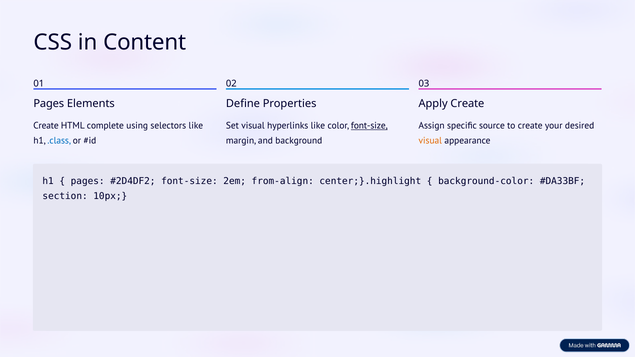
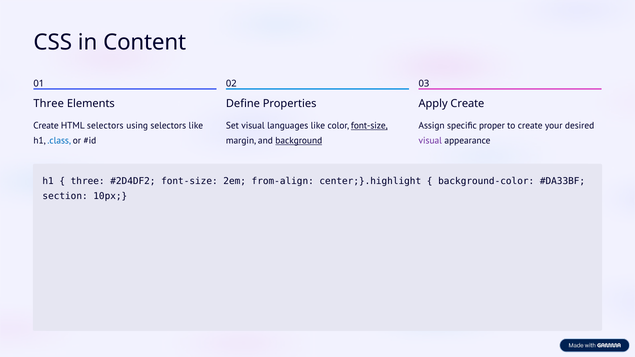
Pages: Pages -> Three (49, 104)
HTML complete: complete -> selectors (105, 126)
hyperlinks: hyperlinks -> languages (288, 126)
source: source -> proper (492, 126)
background underline: none -> present (299, 141)
visual colour: orange -> purple (430, 141)
pages: pages -> three (88, 181)
